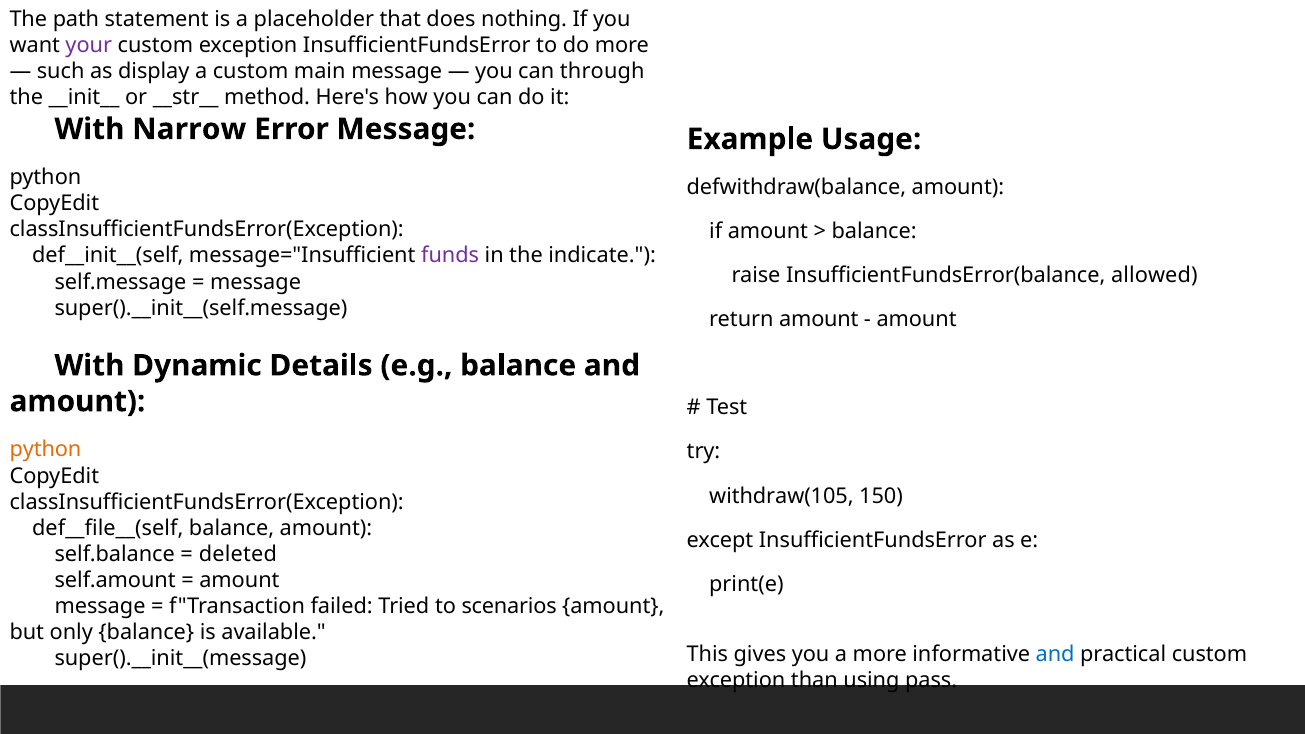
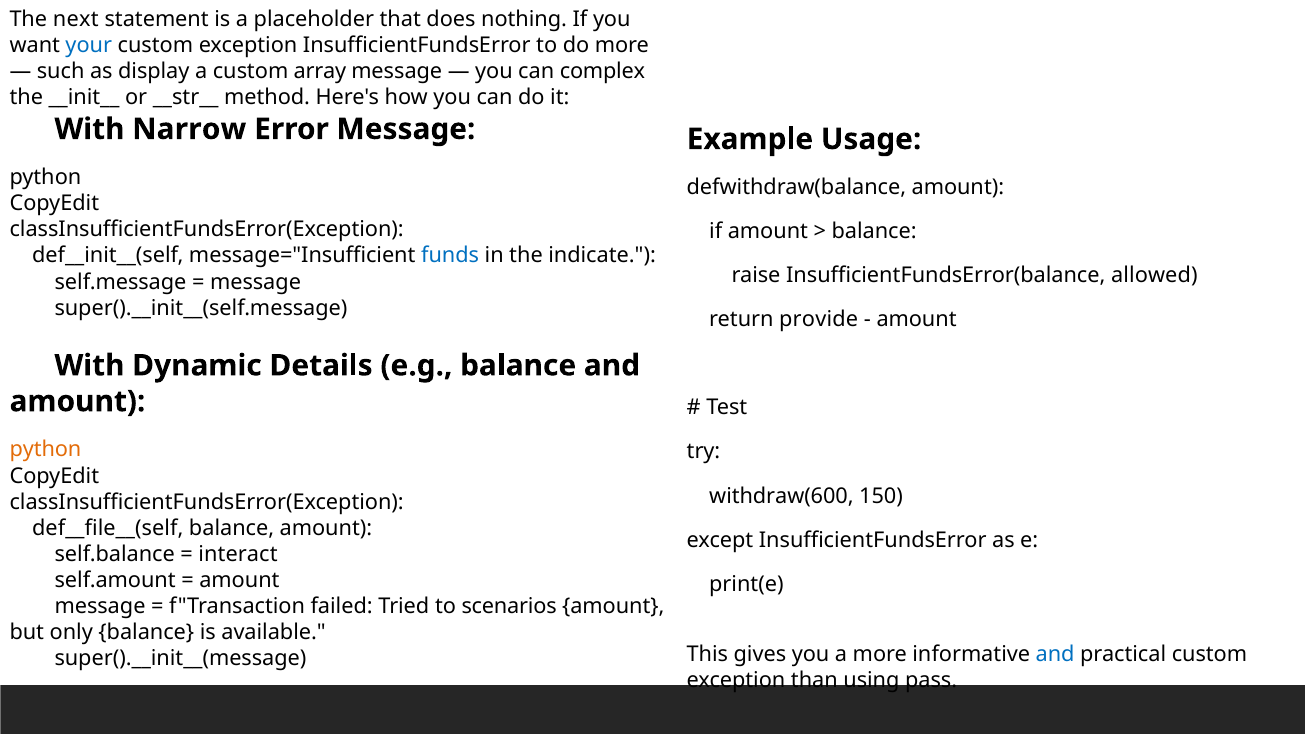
path: path -> next (76, 19)
your colour: purple -> blue (89, 45)
main: main -> array (320, 72)
through: through -> complex (602, 72)
funds colour: purple -> blue (450, 256)
return amount: amount -> provide (819, 320)
withdraw(105: withdraw(105 -> withdraw(600 (781, 496)
deleted: deleted -> interact (238, 554)
